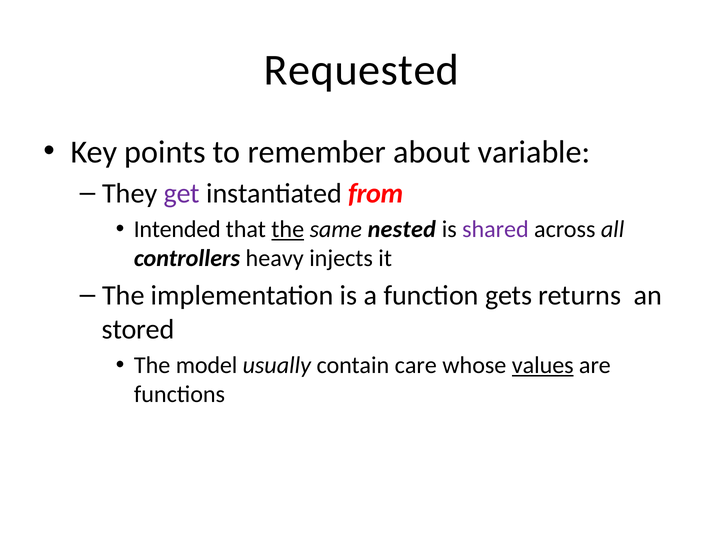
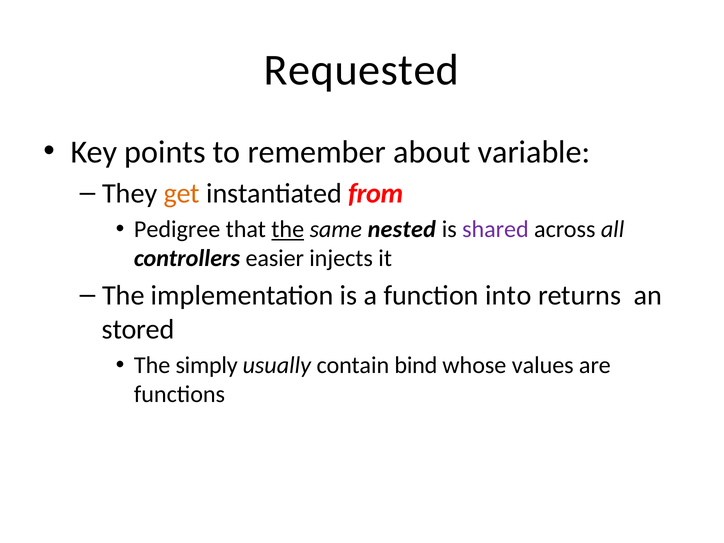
get colour: purple -> orange (182, 193)
Intended: Intended -> Pedigree (177, 229)
heavy: heavy -> easier (275, 258)
gets: gets -> into (508, 296)
model: model -> simply (207, 365)
care: care -> bind (416, 365)
values underline: present -> none (543, 365)
